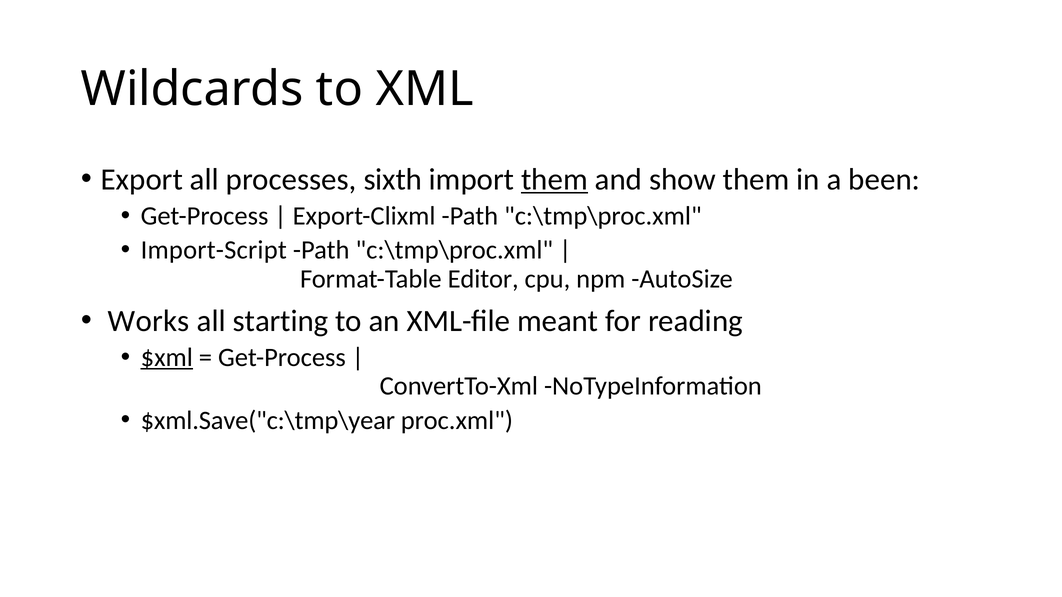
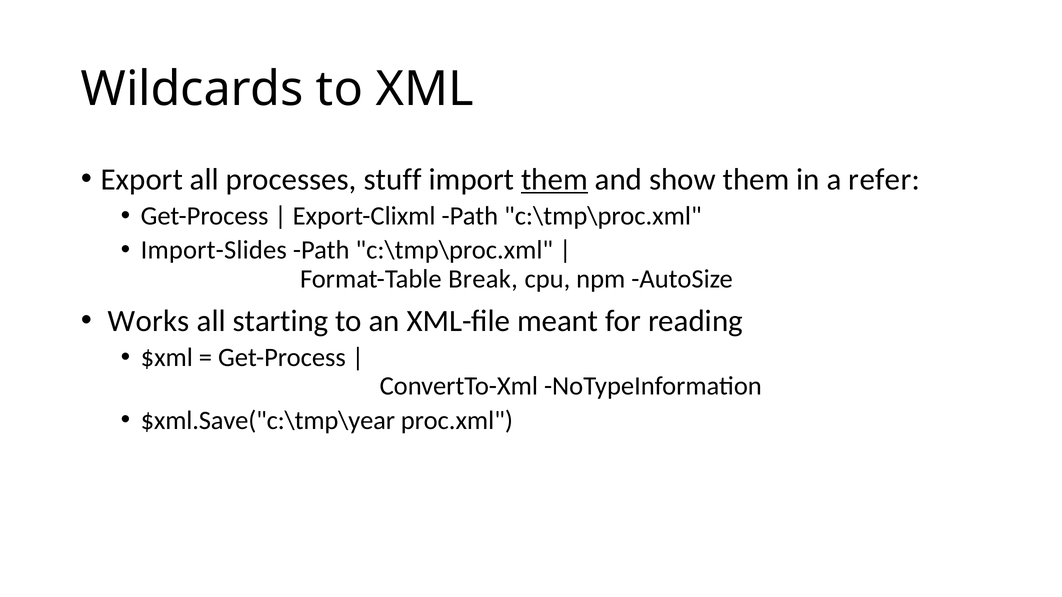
sixth: sixth -> stuff (393, 180)
been: been -> refer (884, 180)
Import-Script: Import-Script -> Import-Slides (214, 250)
Editor: Editor -> Break (483, 279)
$xml underline: present -> none (167, 358)
